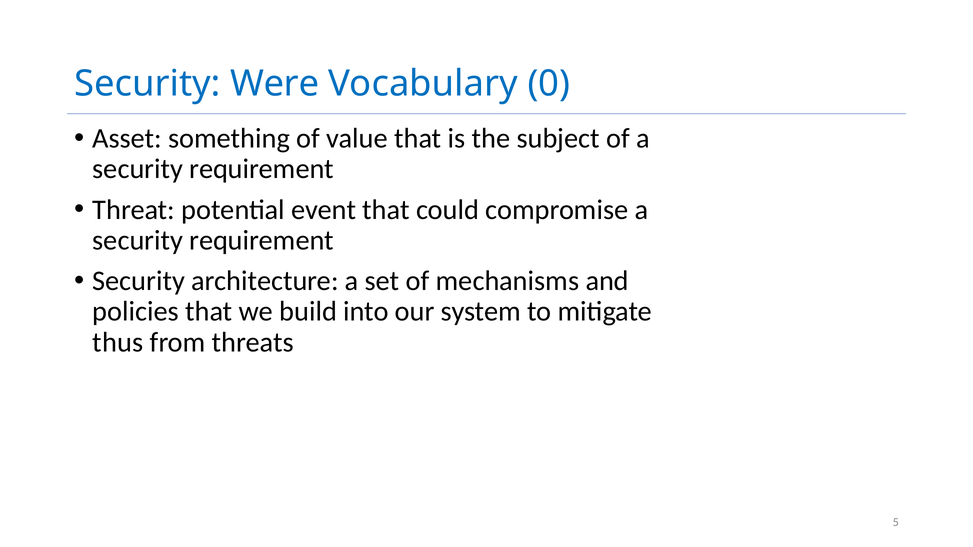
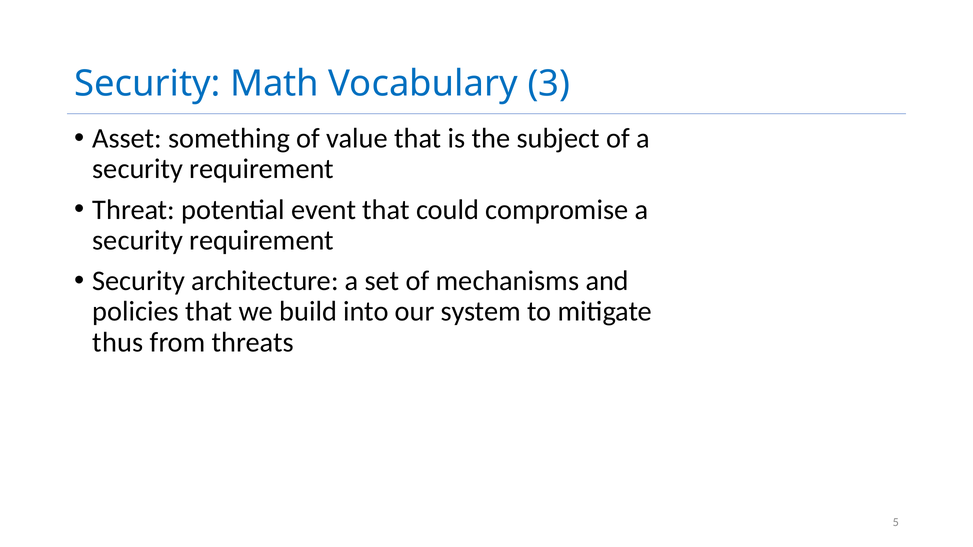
Were: Were -> Math (275, 84)
0: 0 -> 3 (549, 84)
